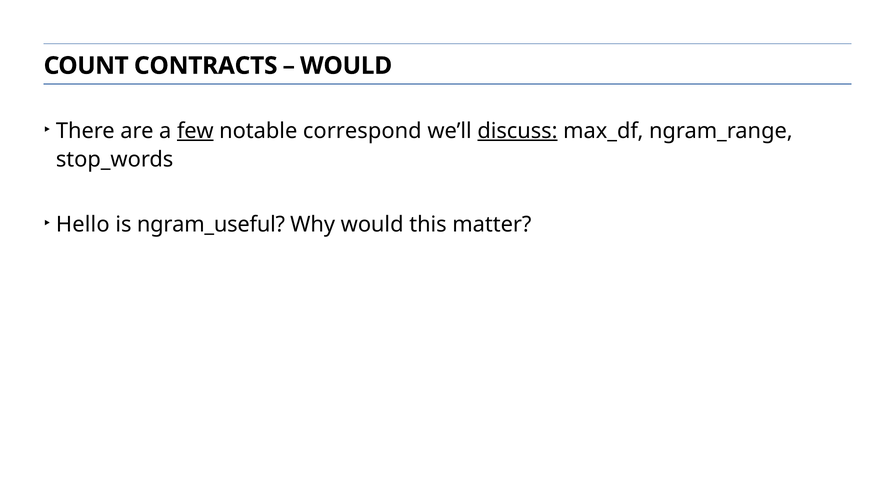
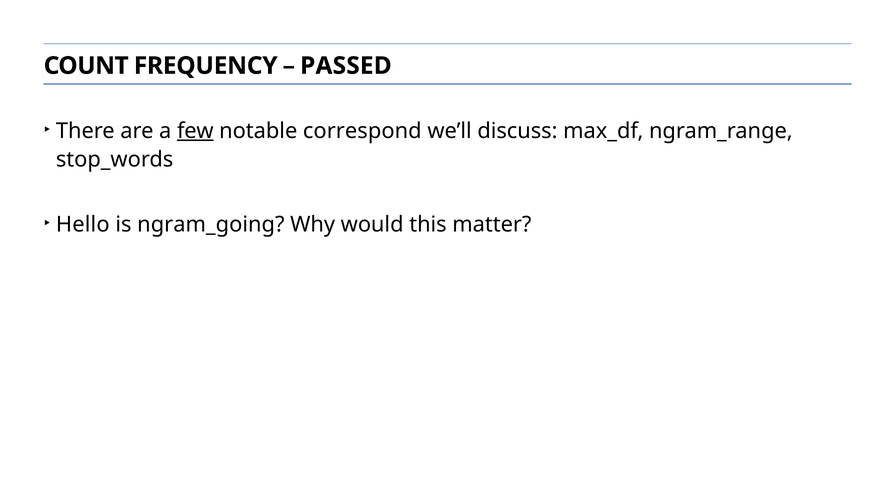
CONTRACTS: CONTRACTS -> FREQUENCY (206, 66)
WOULD: WOULD -> PASSED (346, 66)
discuss underline: present -> none (517, 131)
ngram_useful: ngram_useful -> ngram_going (211, 224)
